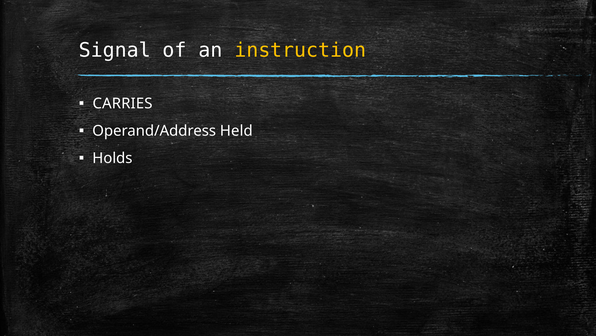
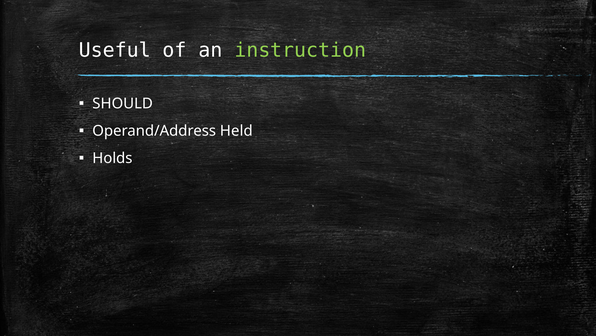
Signal: Signal -> Useful (115, 50)
instruction colour: yellow -> light green (300, 50)
CARRIES: CARRIES -> SHOULD (123, 103)
